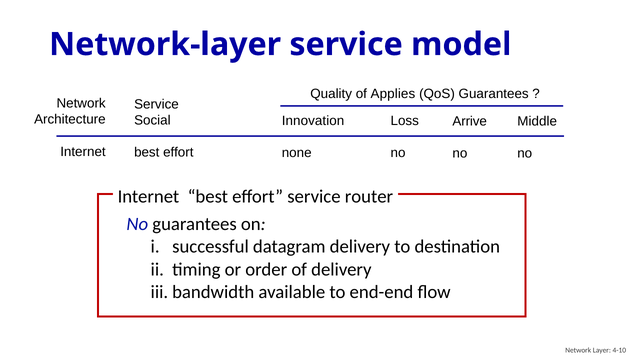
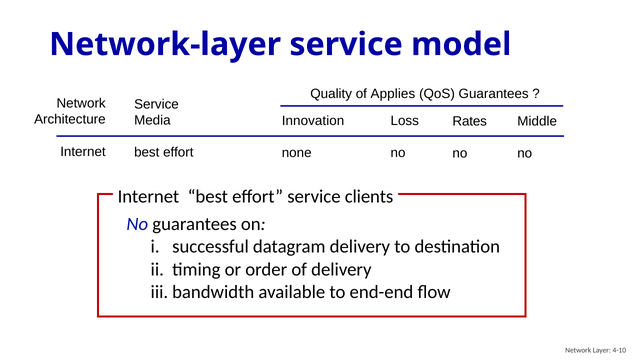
Social: Social -> Media (152, 120)
Arrive: Arrive -> Rates (470, 121)
router: router -> clients (369, 196)
